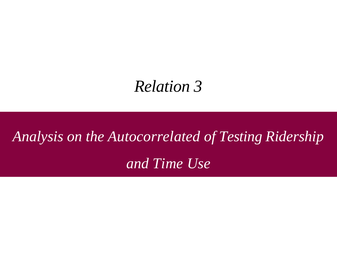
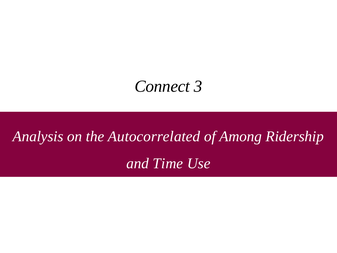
Relation: Relation -> Connect (162, 86)
Testing: Testing -> Among (241, 136)
